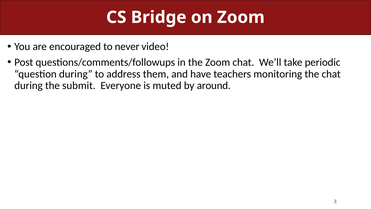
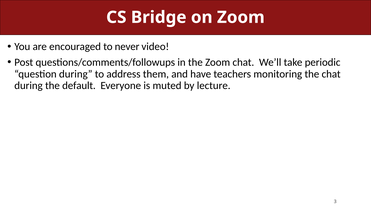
submit: submit -> default (79, 86)
around: around -> lecture (214, 86)
